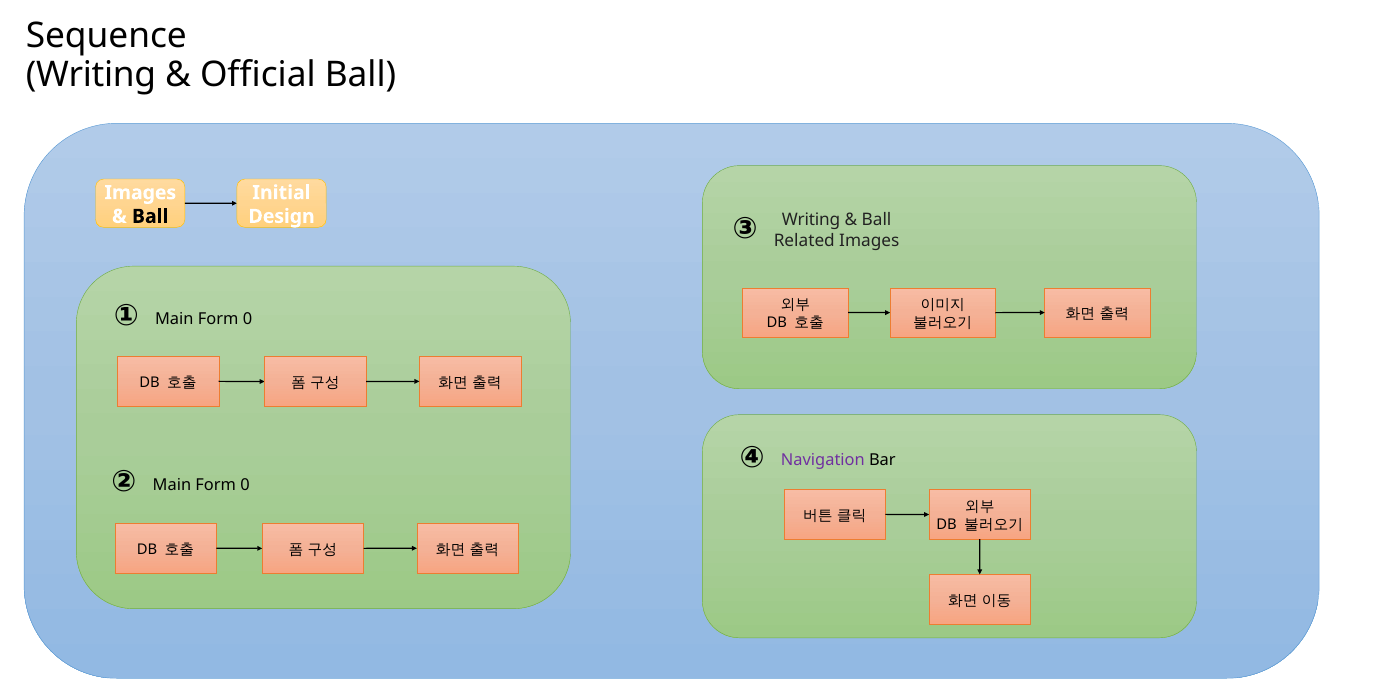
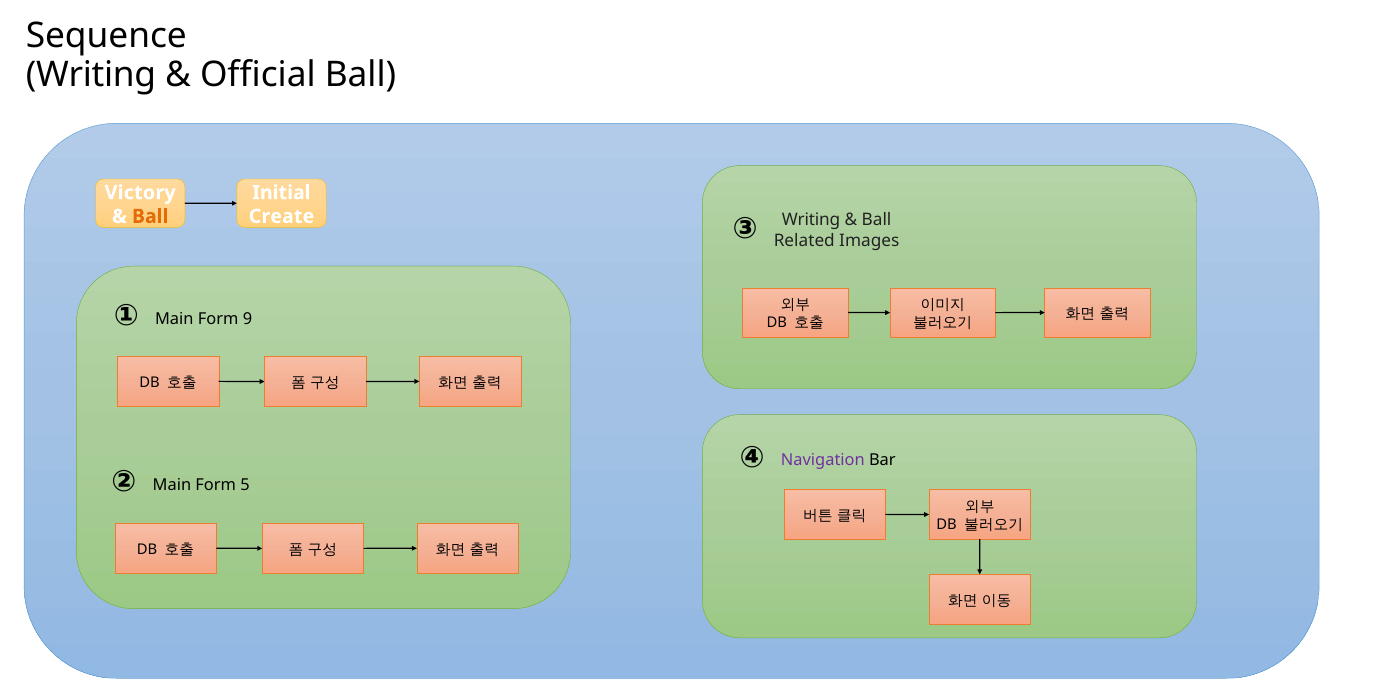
Images: Images -> Victory (140, 193)
Ball colour: black -> orange (150, 216)
Design: Design -> Create (281, 216)
① Main Form 0: 0 -> 9 (247, 318)
② Main Form 0: 0 -> 5 (245, 485)
